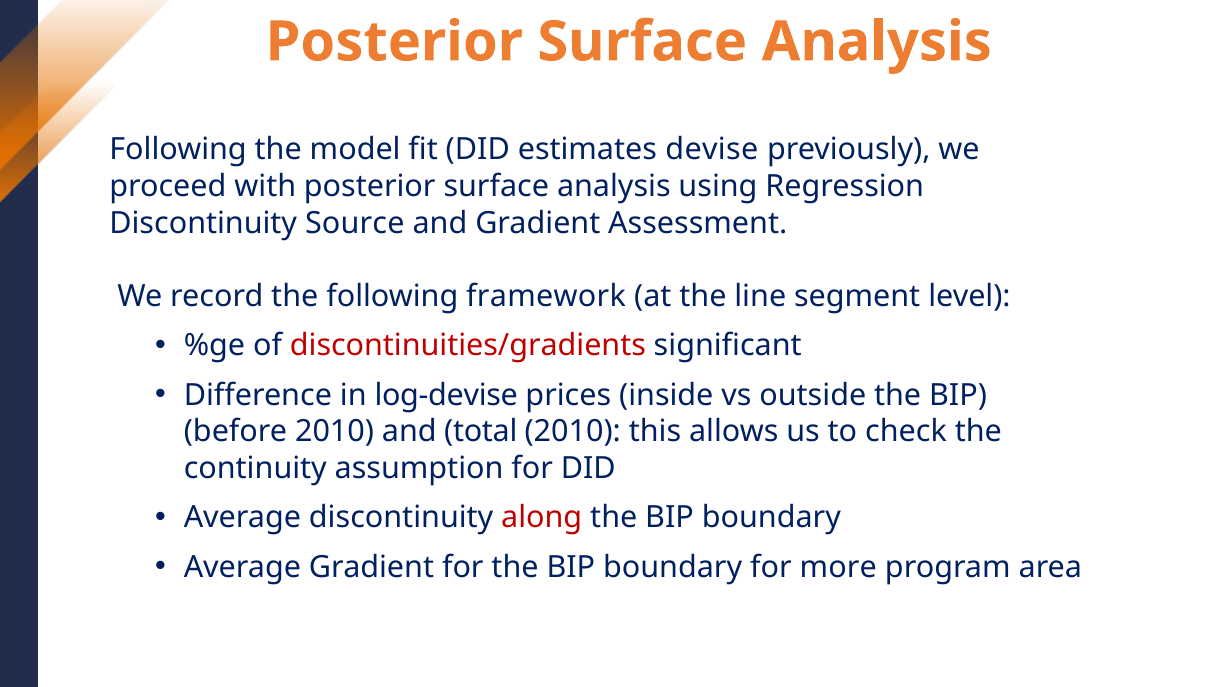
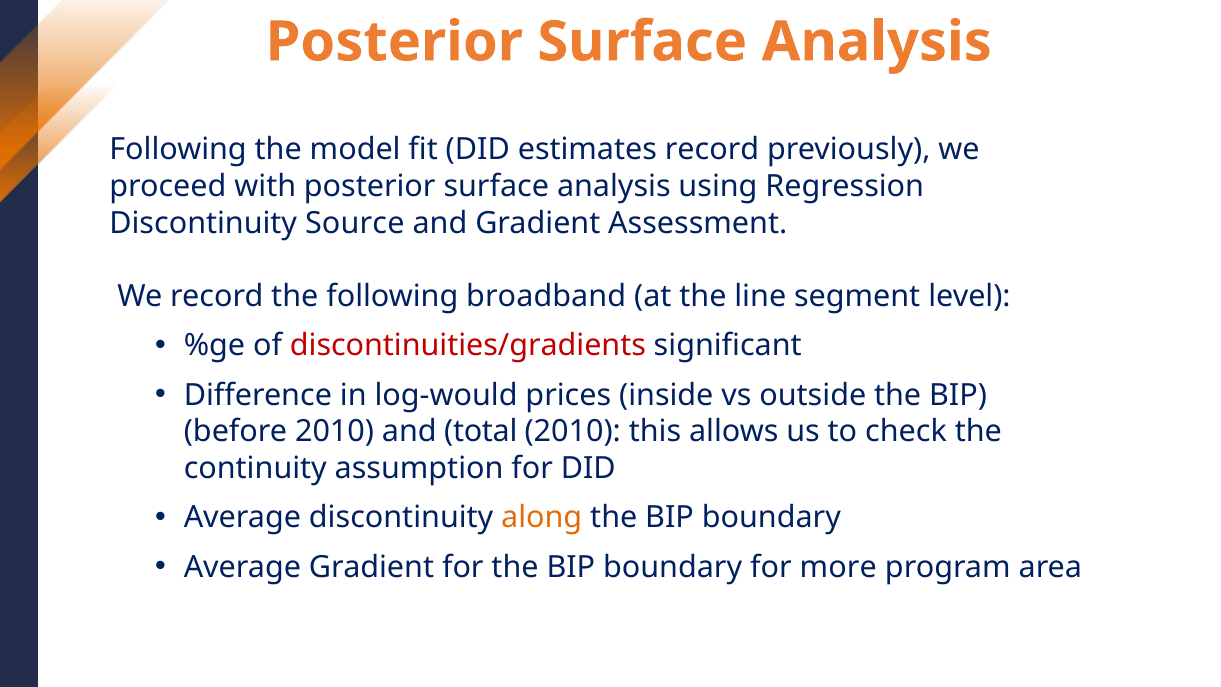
estimates devise: devise -> record (712, 150)
framework: framework -> broadband (546, 296)
log-devise: log-devise -> log-would (446, 395)
along colour: red -> orange (542, 518)
